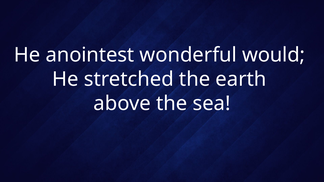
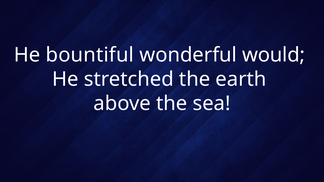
anointest: anointest -> bountiful (90, 55)
